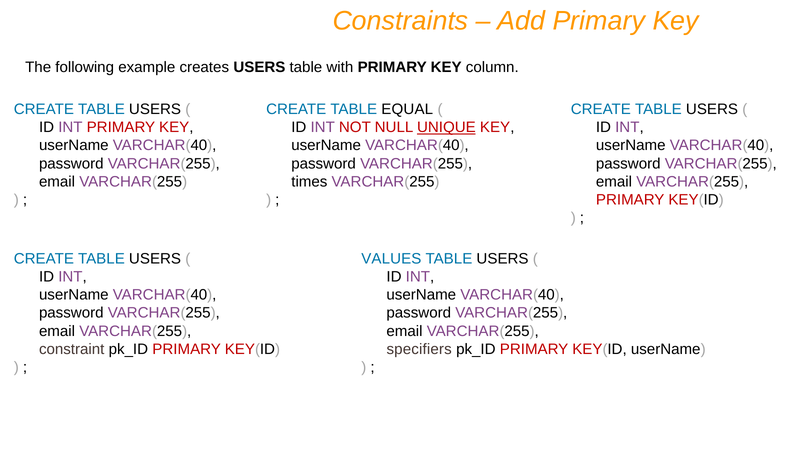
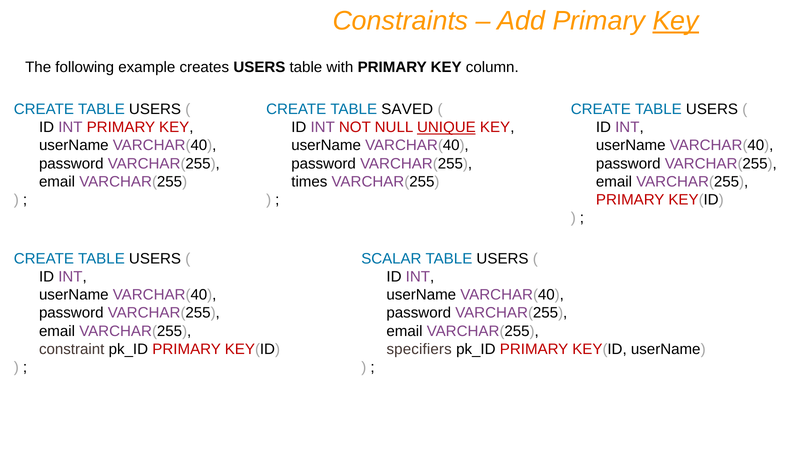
Key underline: none -> present (676, 21)
EQUAL: EQUAL -> SAVED (407, 109)
VALUES: VALUES -> SCALAR (391, 259)
